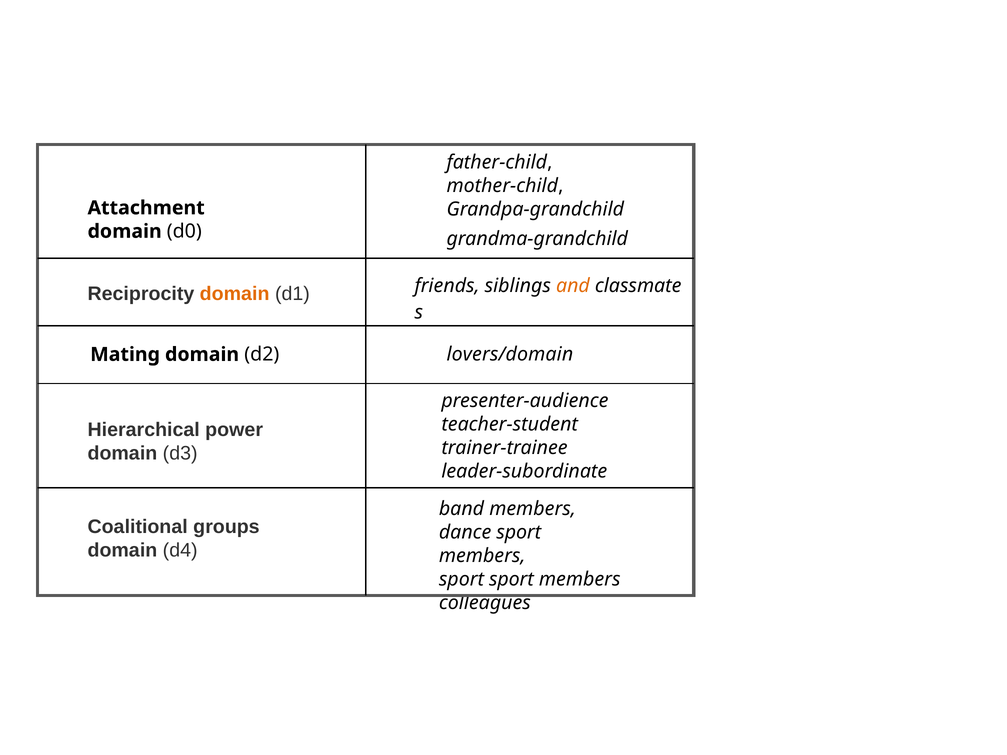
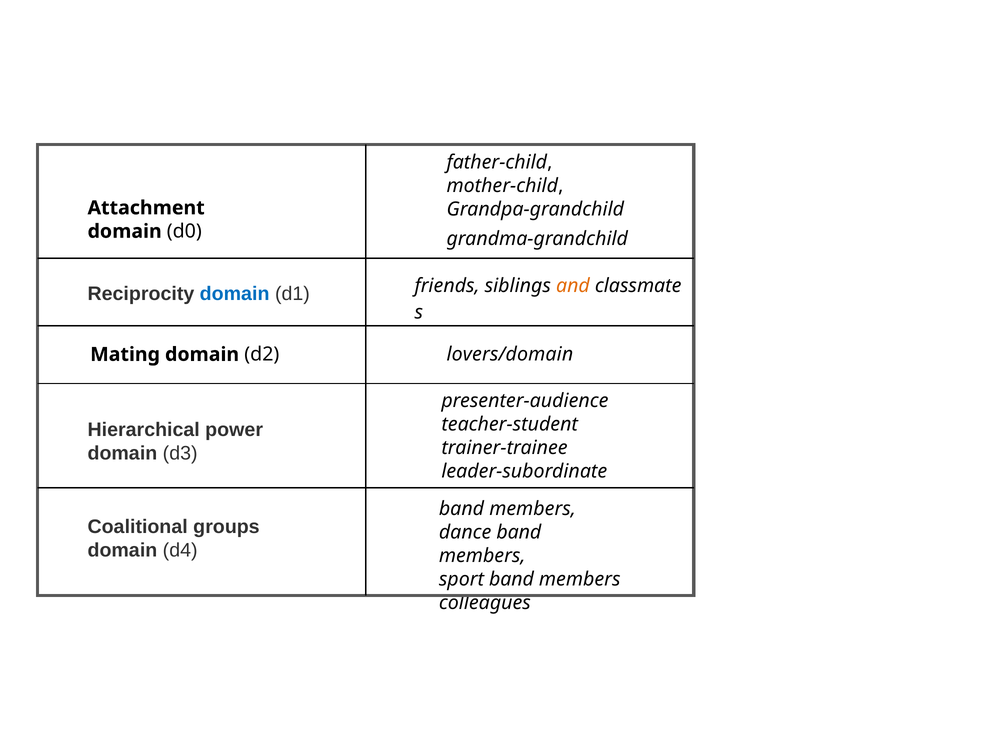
domain colour: orange -> blue (235, 294)
dance sport: sport -> band (519, 532)
sport sport: sport -> band (511, 579)
